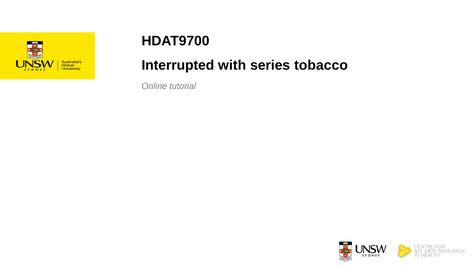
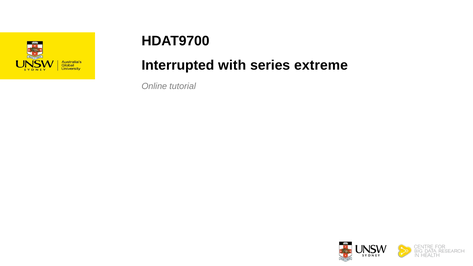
tobacco: tobacco -> extreme (321, 65)
